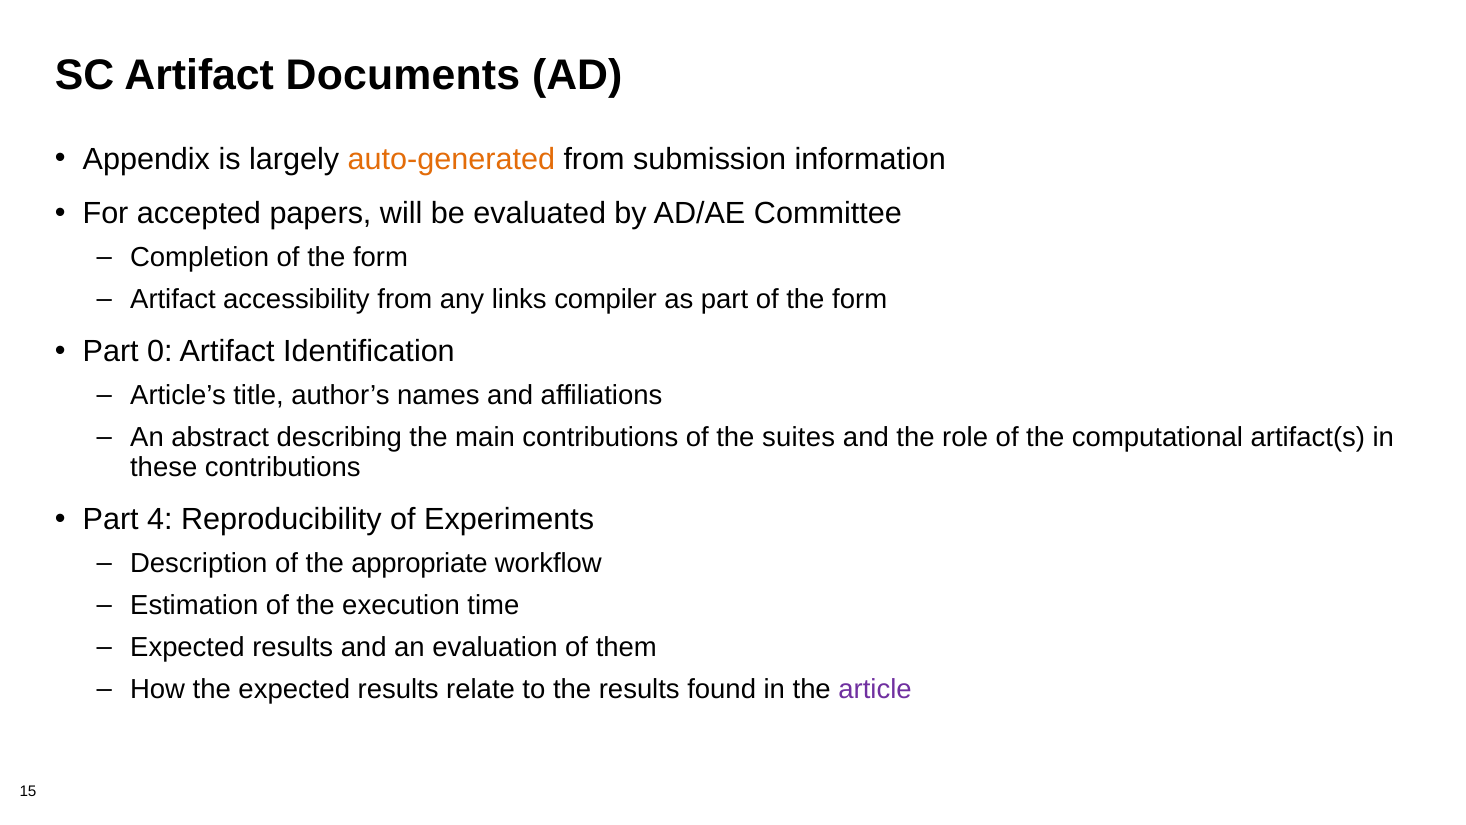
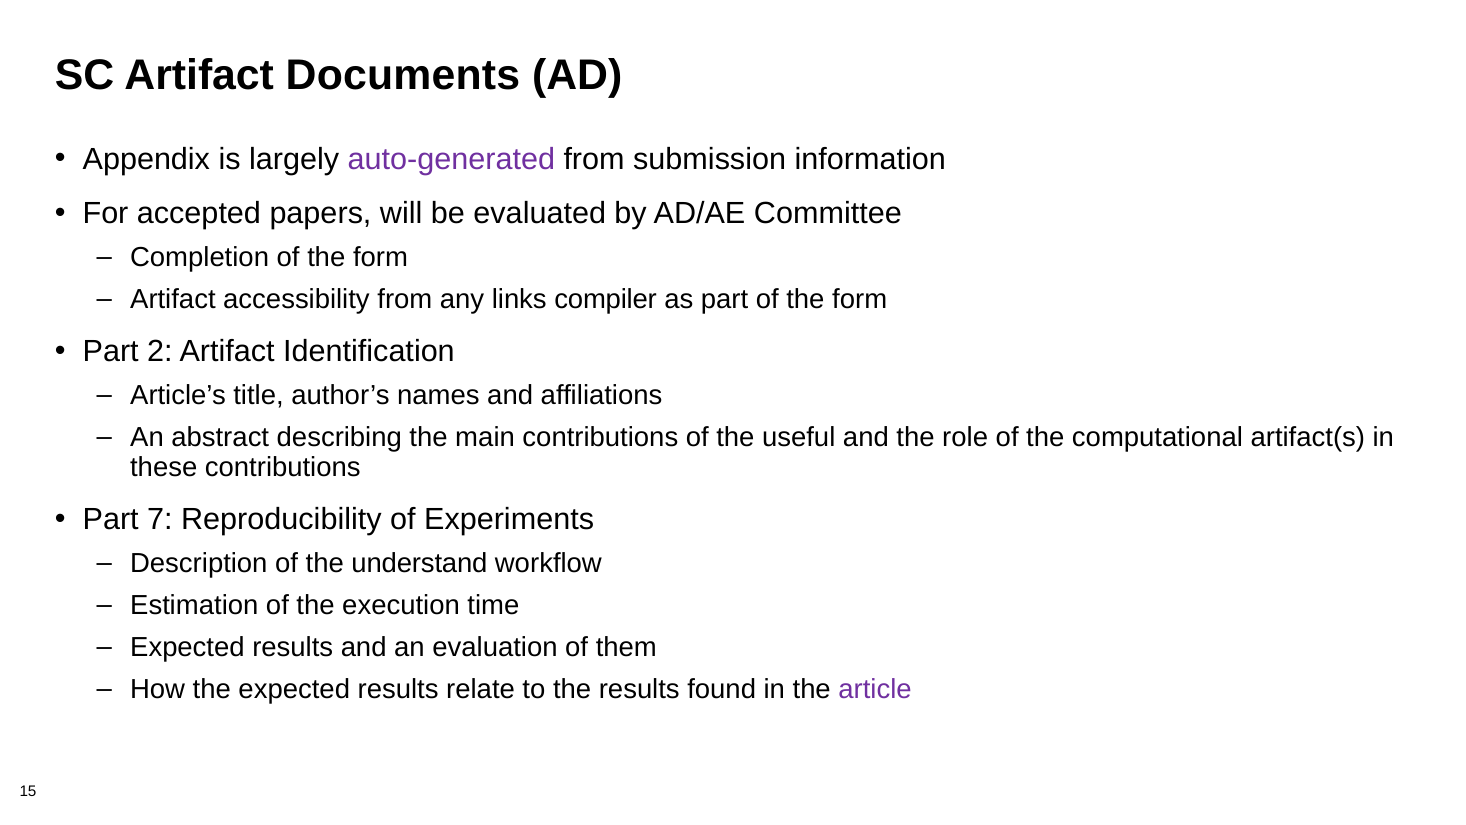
auto-generated colour: orange -> purple (451, 159)
0: 0 -> 2 (160, 352)
suites: suites -> useful (799, 437)
4: 4 -> 7 (160, 520)
appropriate: appropriate -> understand (419, 563)
